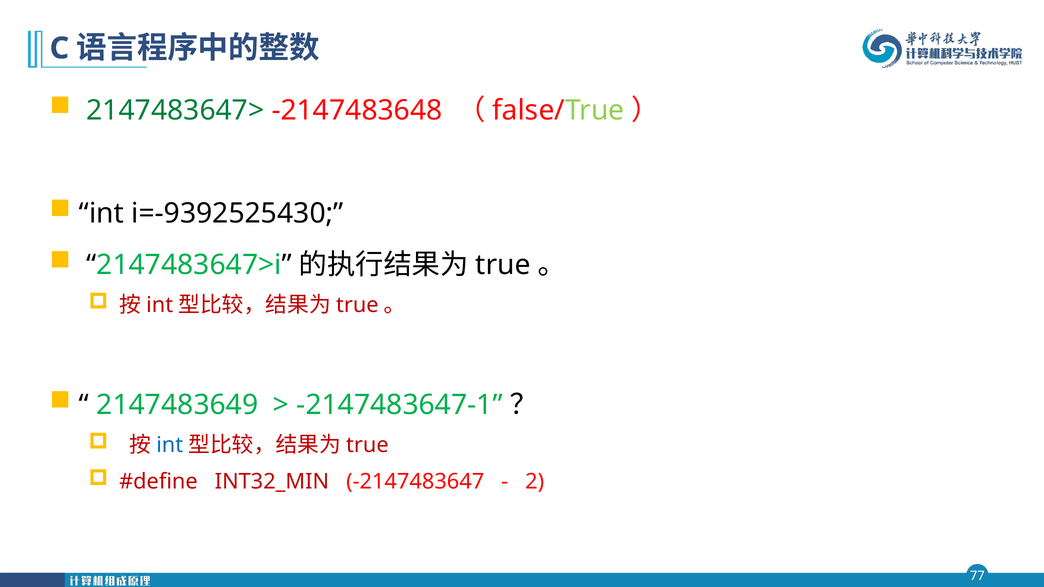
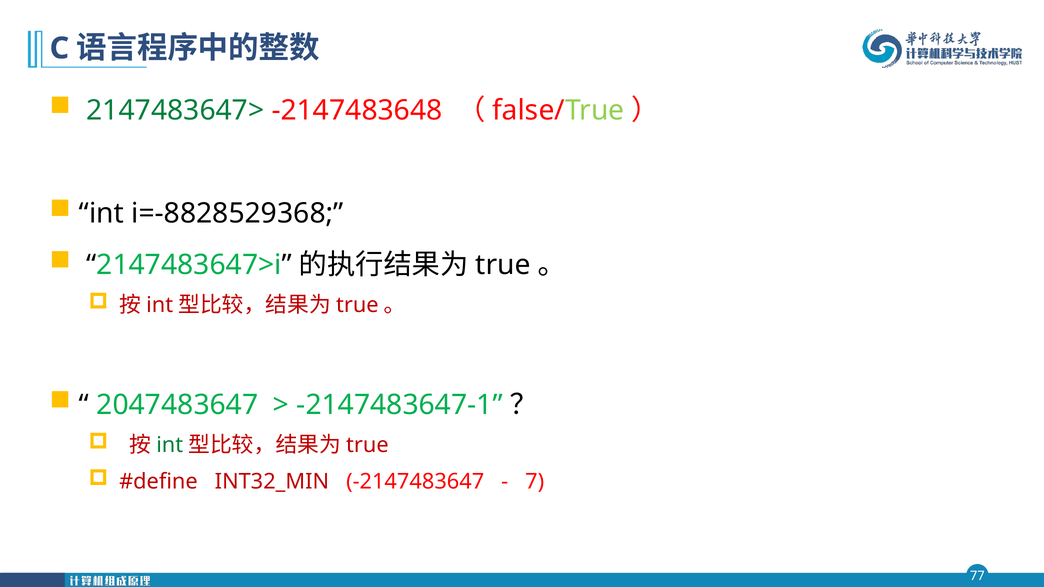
i=-9392525430: i=-9392525430 -> i=-8828529368 (237, 214)
2147483649: 2147483649 -> 2047483647 (177, 405)
int colour: blue -> green (170, 445)
2: 2 -> 7 (535, 482)
